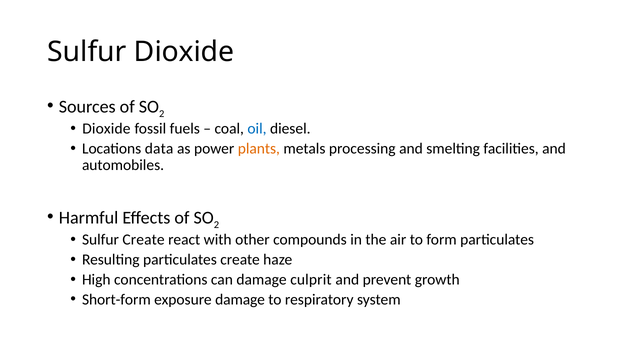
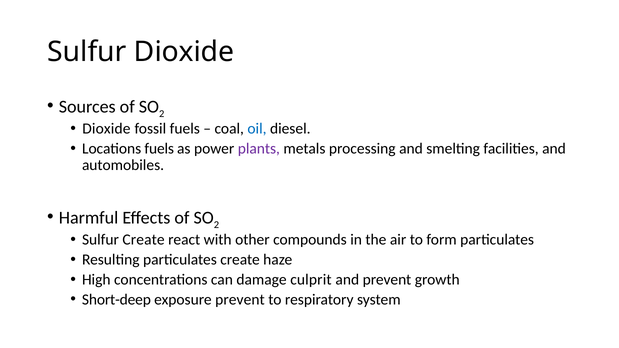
Locations data: data -> fuels (159, 149)
plants colour: orange -> purple (259, 149)
Short-form: Short-form -> Short-deep (116, 300)
exposure damage: damage -> prevent (240, 300)
